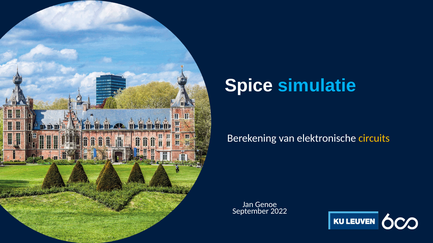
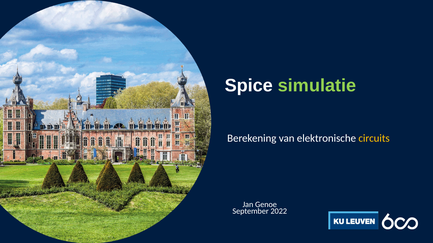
simulatie colour: light blue -> light green (317, 86)
